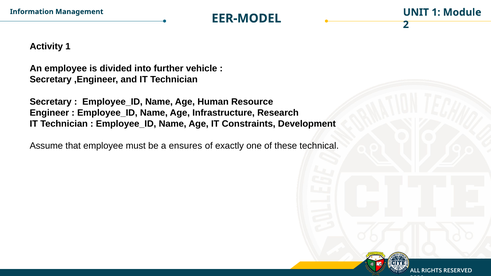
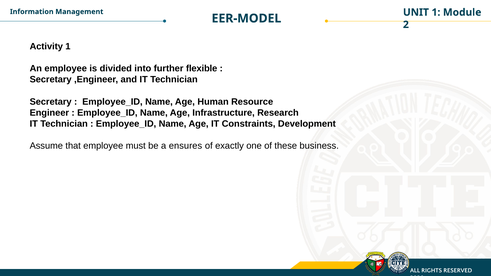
vehicle: vehicle -> flexible (202, 69)
technical: technical -> business (319, 146)
